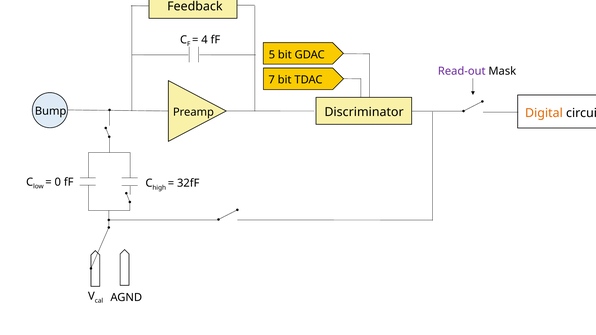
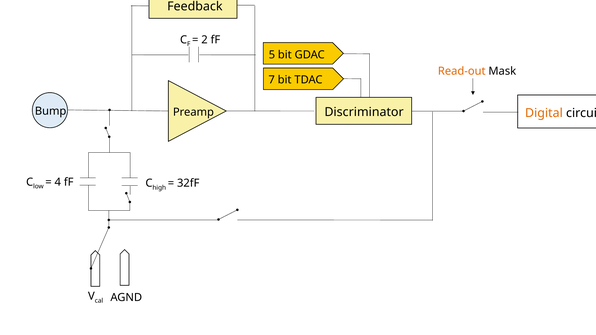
4: 4 -> 2 (205, 40)
Read-out colour: purple -> orange (462, 71)
0: 0 -> 4 (58, 182)
